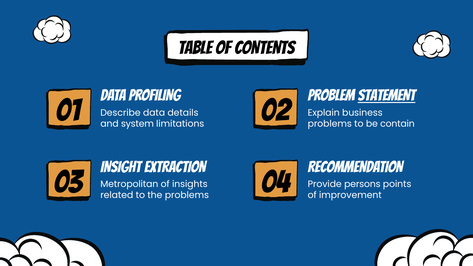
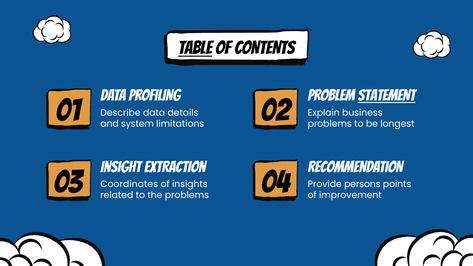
TABLE underline: none -> present (195, 48)
contain: contain -> longest (397, 124)
Metropolitan: Metropolitan -> Coordinates (129, 184)
